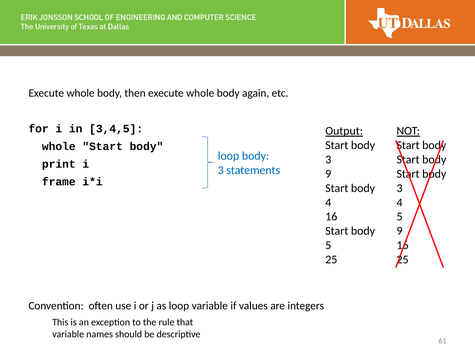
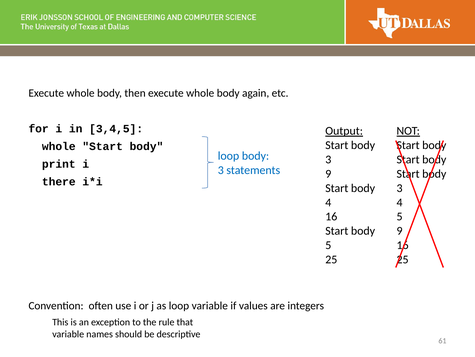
frame: frame -> there (59, 181)
